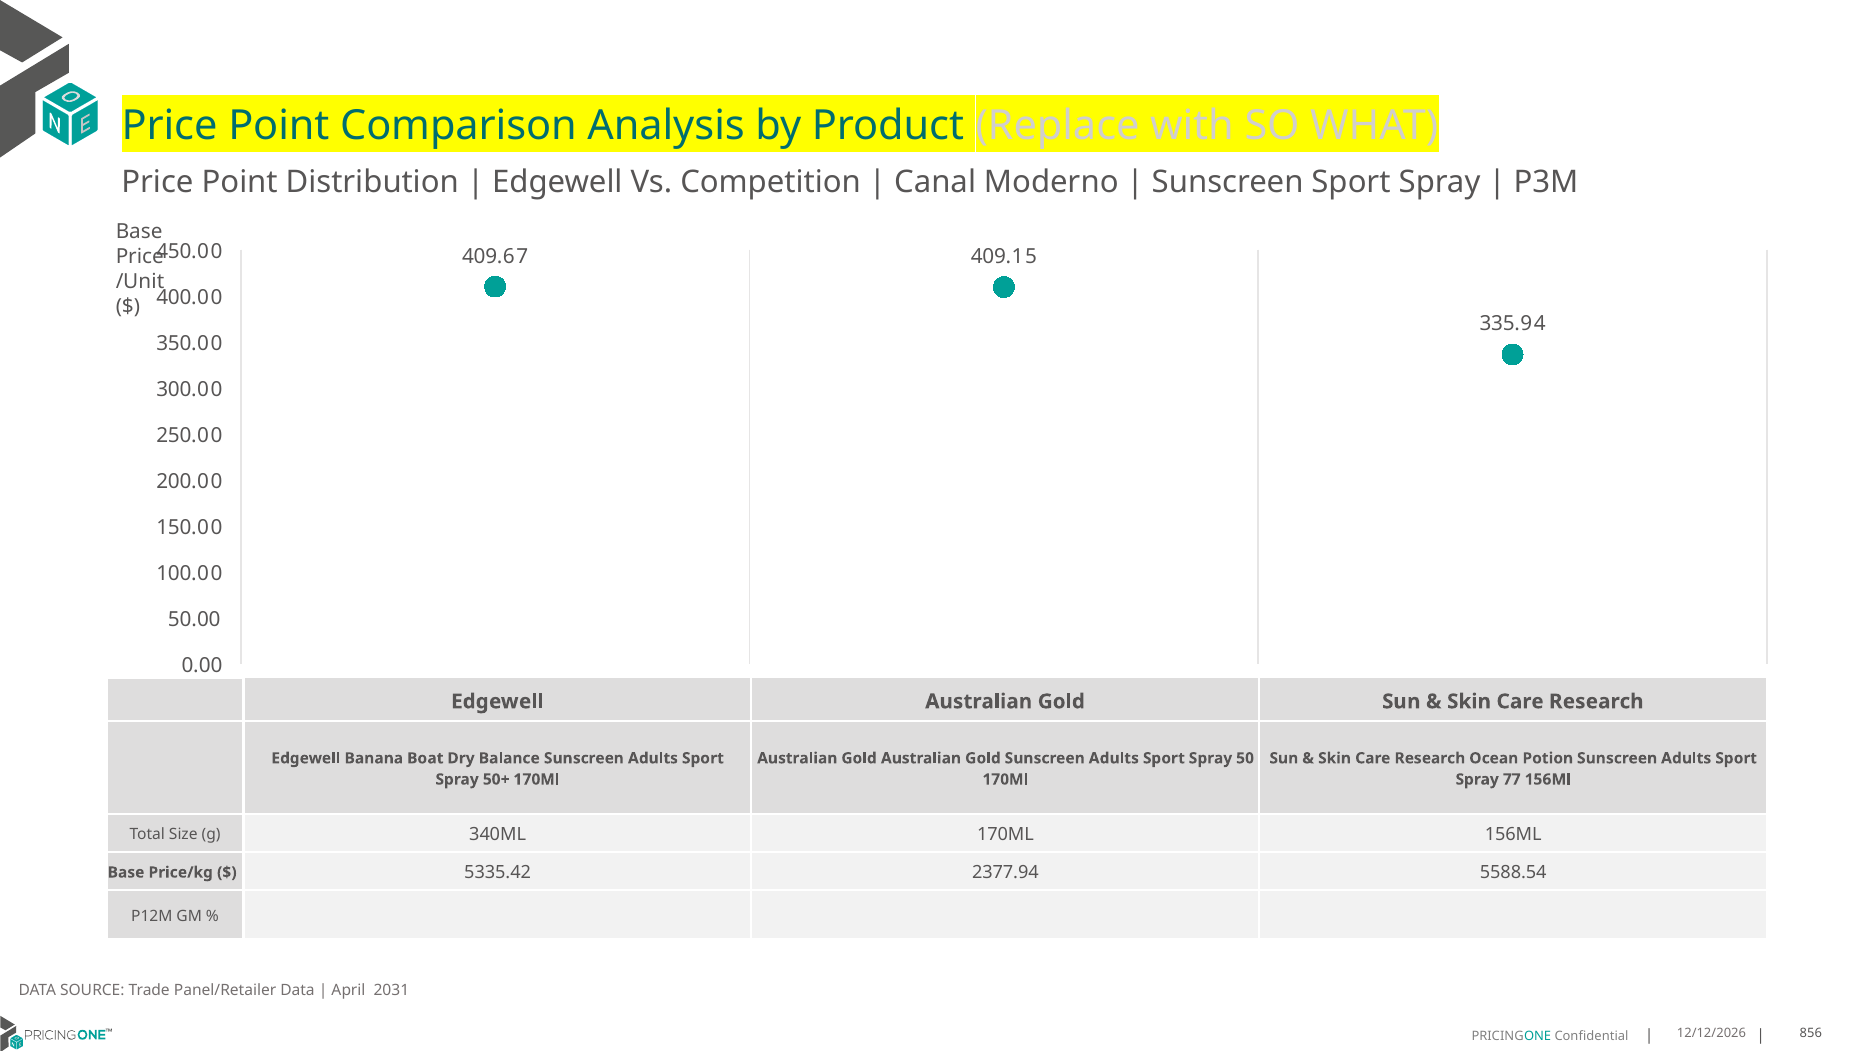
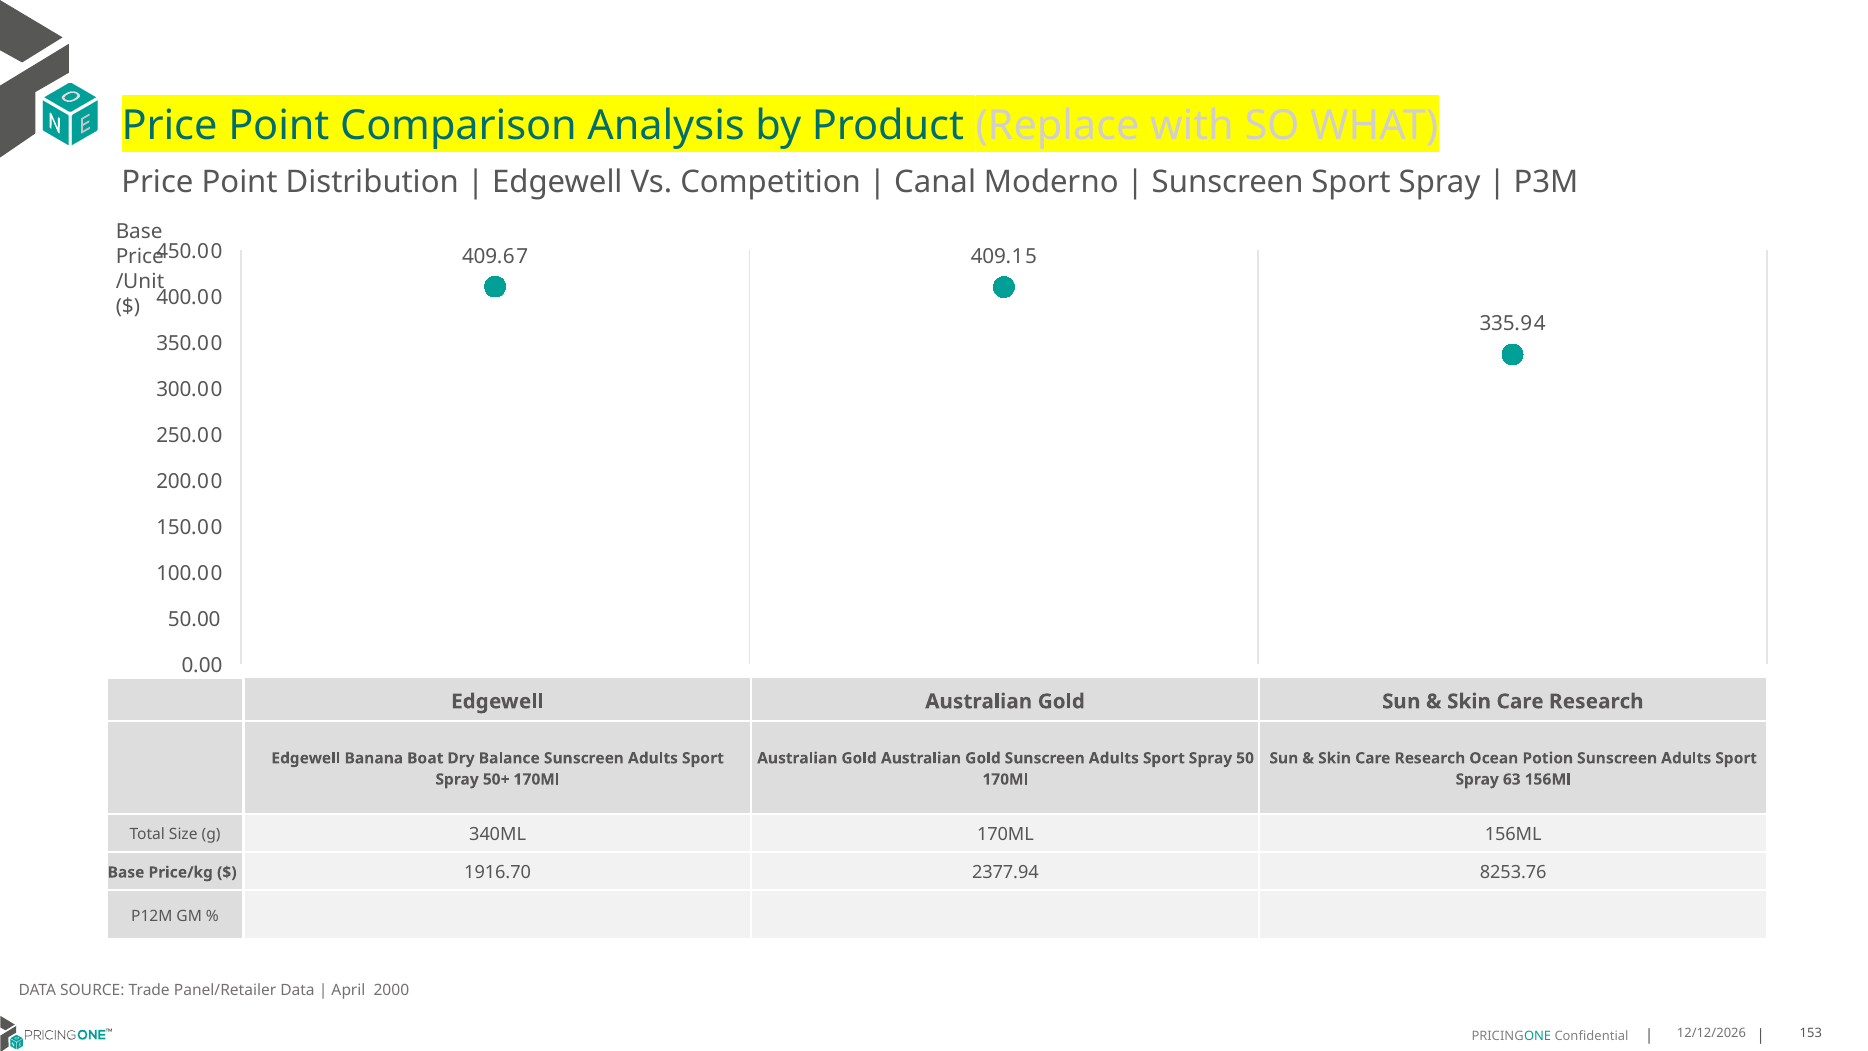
77: 77 -> 63 (1512, 779)
5335.42: 5335.42 -> 1916.70 (498, 872)
5588.54: 5588.54 -> 8253.76 (1513, 872)
2031: 2031 -> 2000 (391, 990)
856: 856 -> 153 (1811, 1033)
